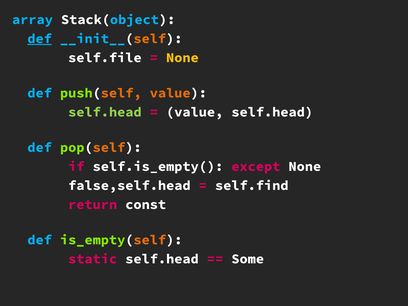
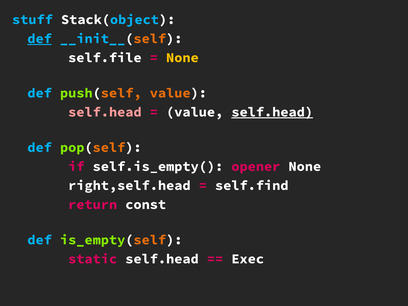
array: array -> stuff (32, 20)
self.head colour: light green -> pink (105, 112)
self.head underline: none -> present (272, 112)
except: except -> opener (256, 166)
false,self.head: false,self.head -> right,self.head (129, 185)
Some: Some -> Exec (248, 259)
